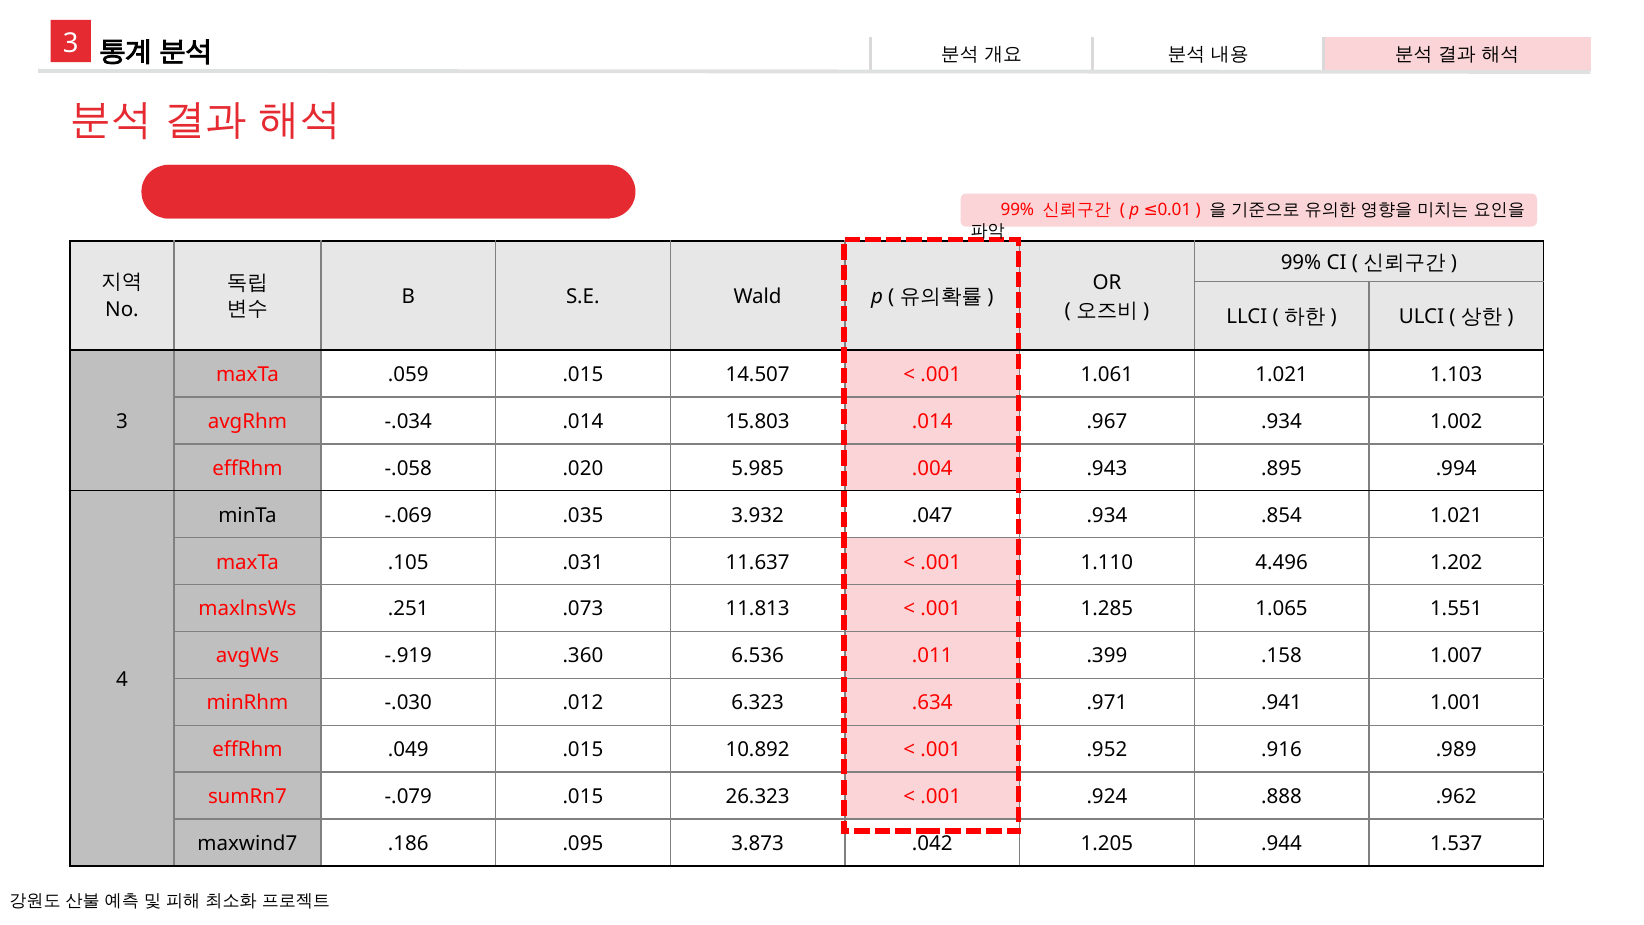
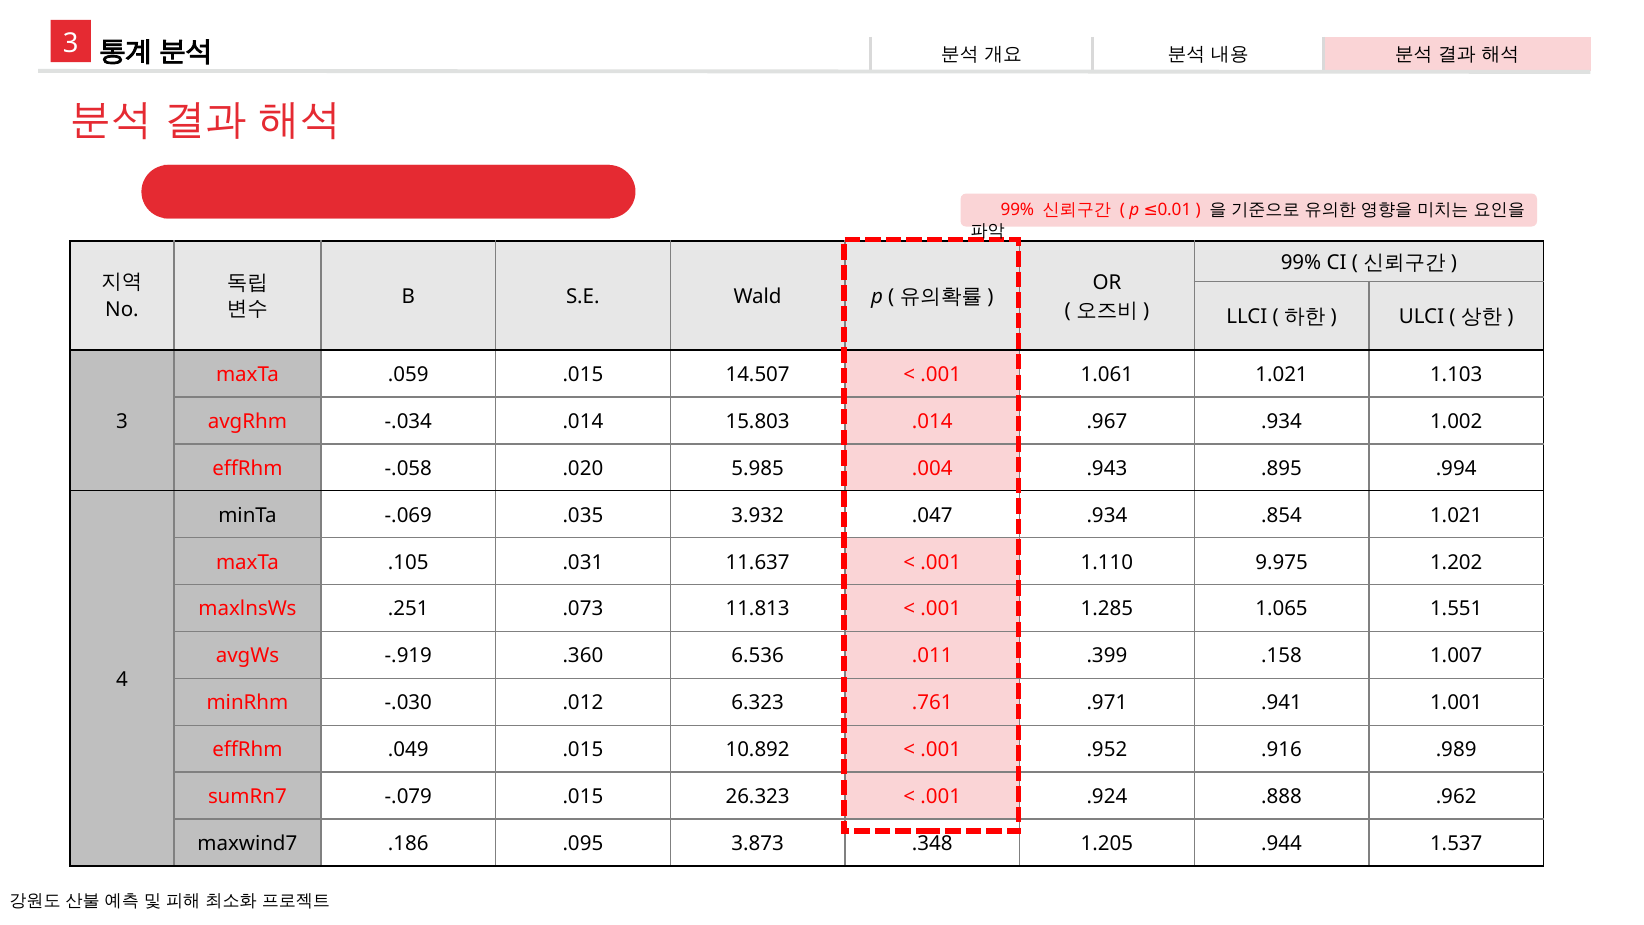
4.496: 4.496 -> 9.975 (1282, 562)
.634: .634 -> .761 (932, 703)
.042: .042 -> .348 (932, 844)
